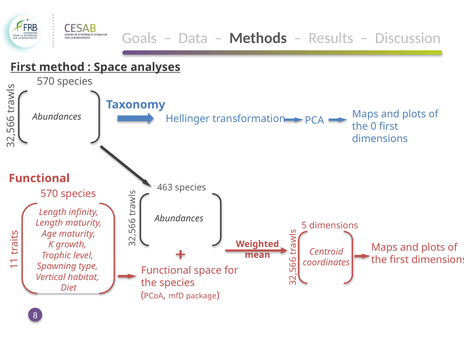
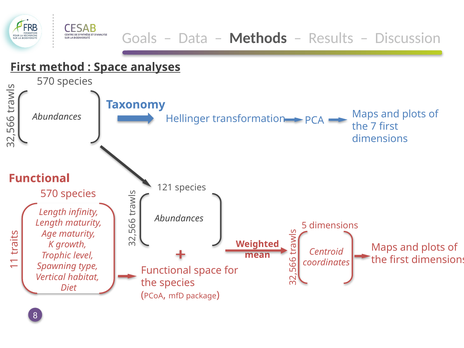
0: 0 -> 7 (373, 126)
463: 463 -> 121 (165, 188)
